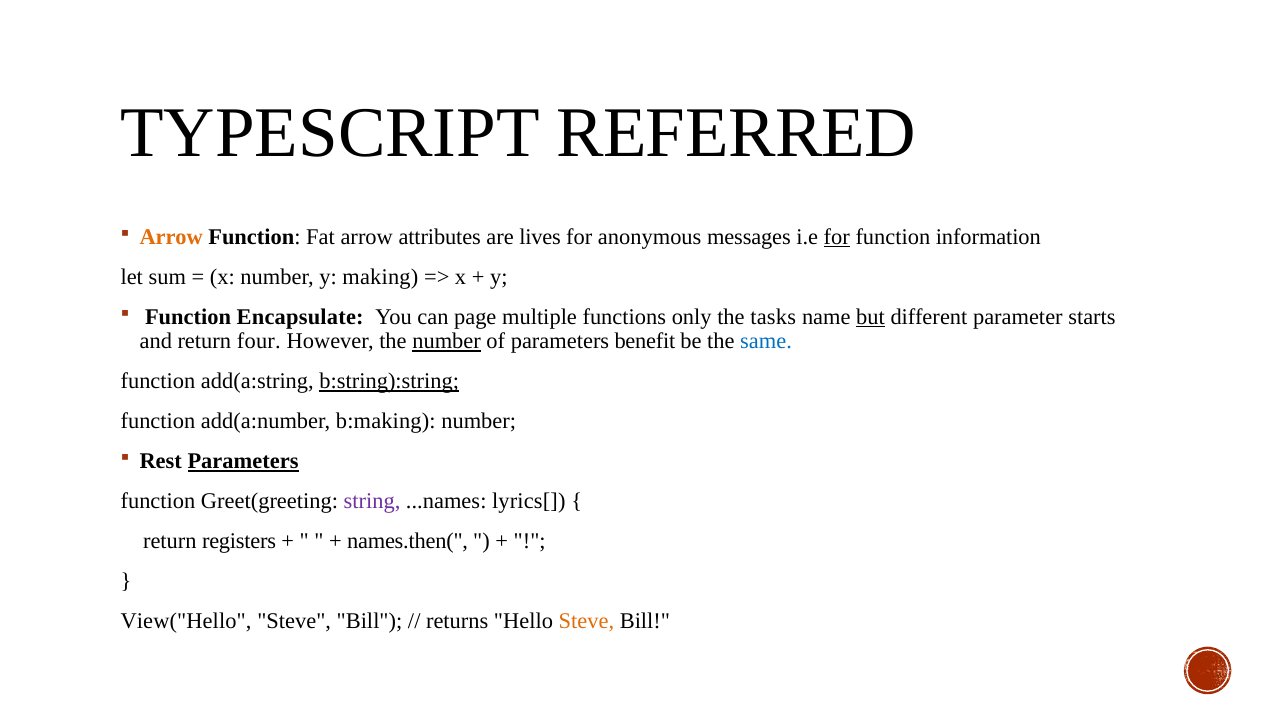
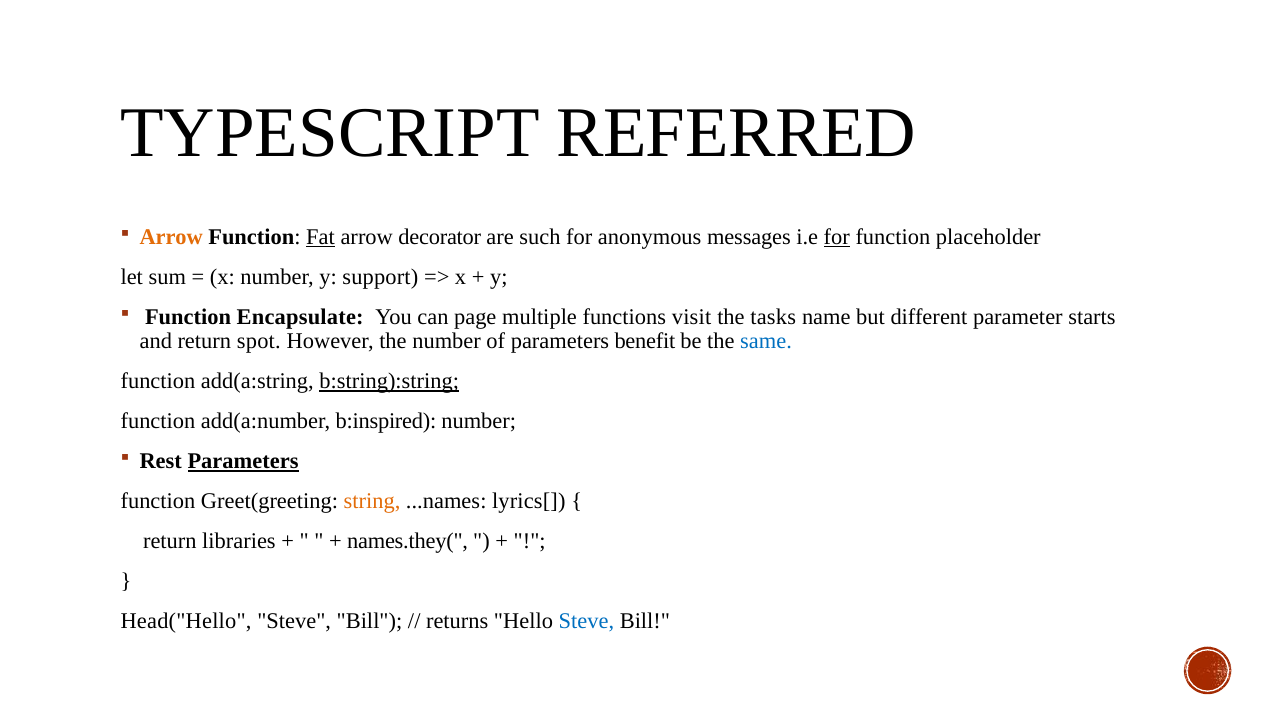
Fat underline: none -> present (321, 237)
attributes: attributes -> decorator (440, 237)
lives: lives -> such (540, 237)
information: information -> placeholder (988, 237)
making: making -> support (380, 277)
only: only -> visit (692, 317)
but underline: present -> none (871, 317)
four: four -> spot (259, 341)
number underline: present -> none (447, 341)
b:making: b:making -> b:inspired (386, 421)
string colour: purple -> orange (372, 501)
registers: registers -> libraries (239, 541)
names.then(: names.then( -> names.they( (408, 541)
View("Hello: View("Hello -> Head("Hello (186, 622)
Steve colour: orange -> blue (586, 622)
